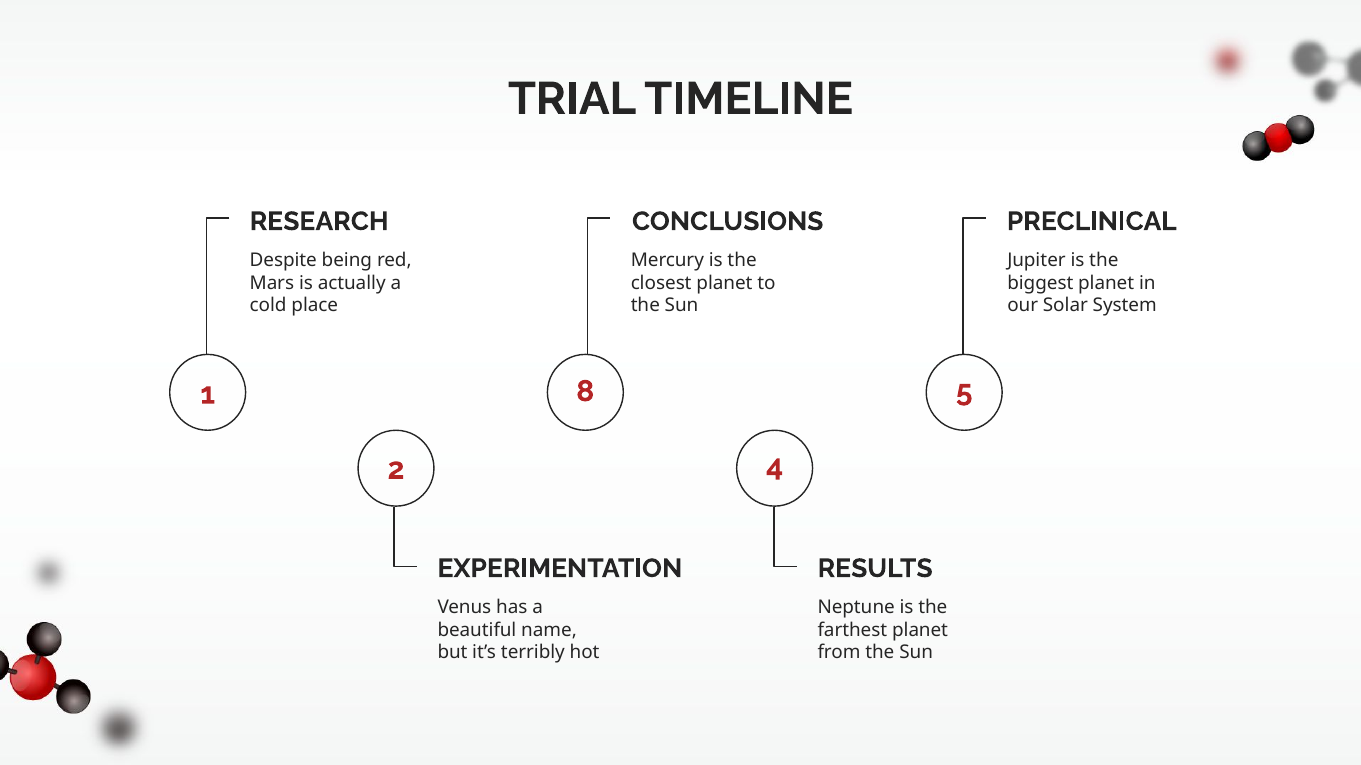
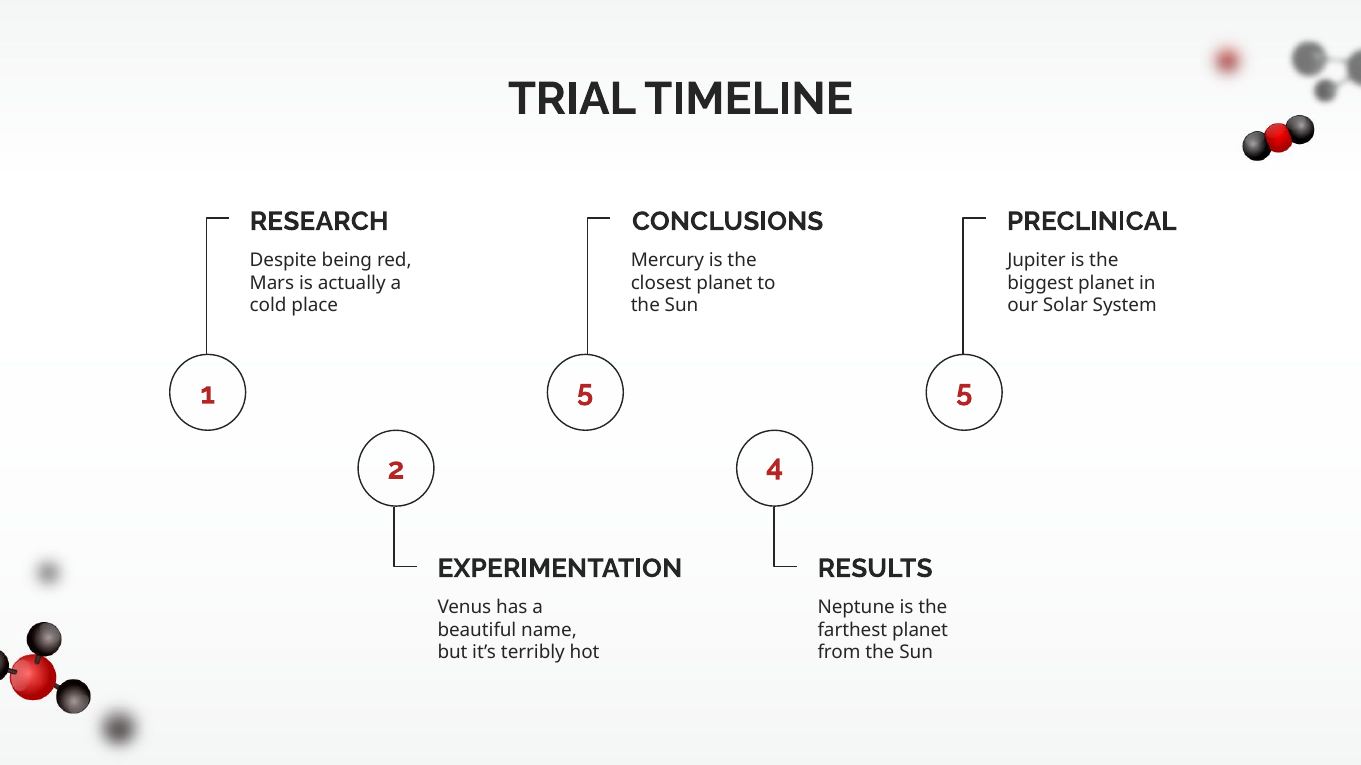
1 8: 8 -> 5 (585, 392)
